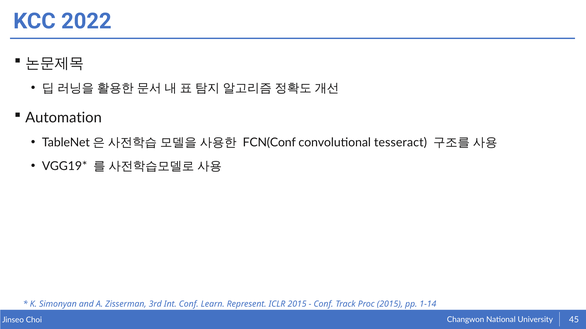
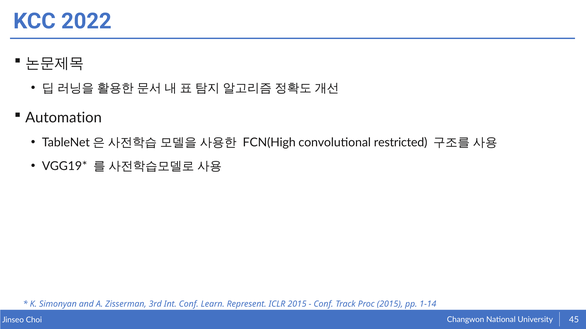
FCN(Conf: FCN(Conf -> FCN(High (269, 143)
tesseract: tesseract -> restricted (401, 143)
